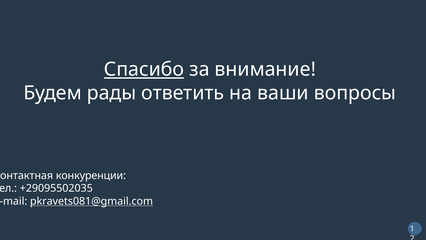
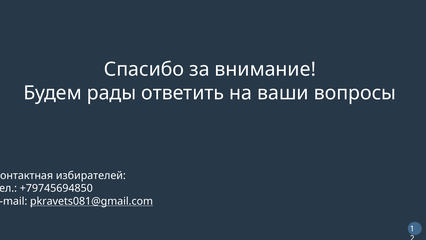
Спасибо underline: present -> none (144, 69)
конкуренции: конкуренции -> избирателей (91, 175)
+29095502035: +29095502035 -> +79745694850 (56, 188)
